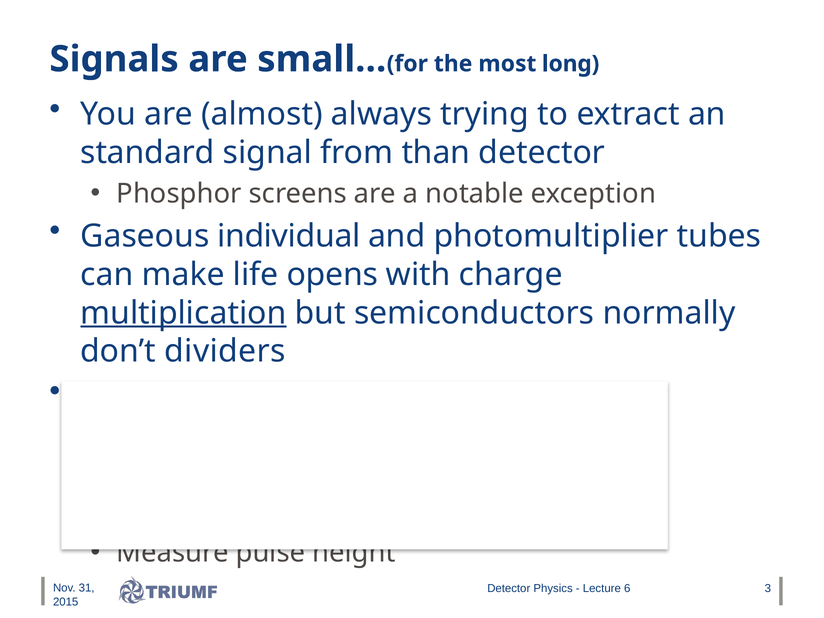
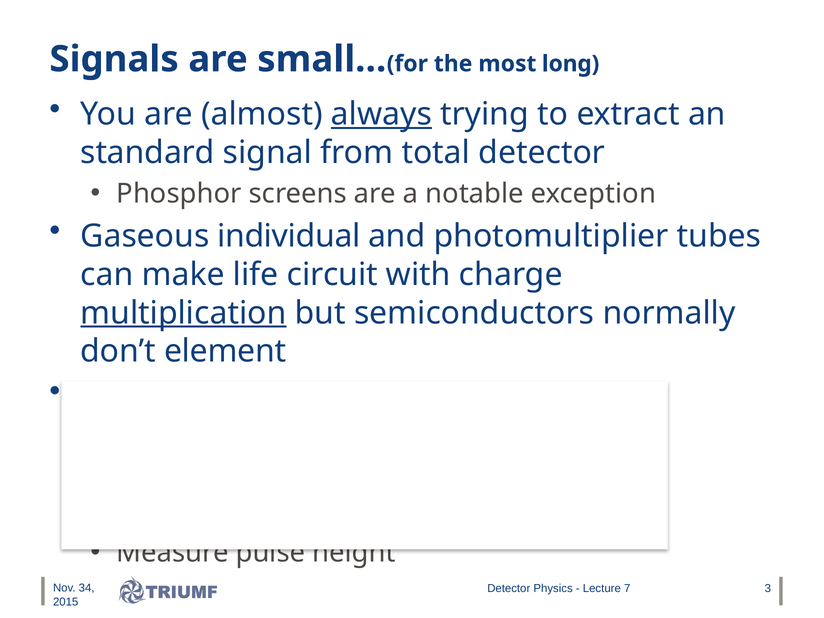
always underline: none -> present (381, 114)
than: than -> total (436, 153)
opens: opens -> circuit (332, 274)
dividers: dividers -> element (225, 351)
31: 31 -> 34 (87, 588)
6: 6 -> 7 (627, 589)
